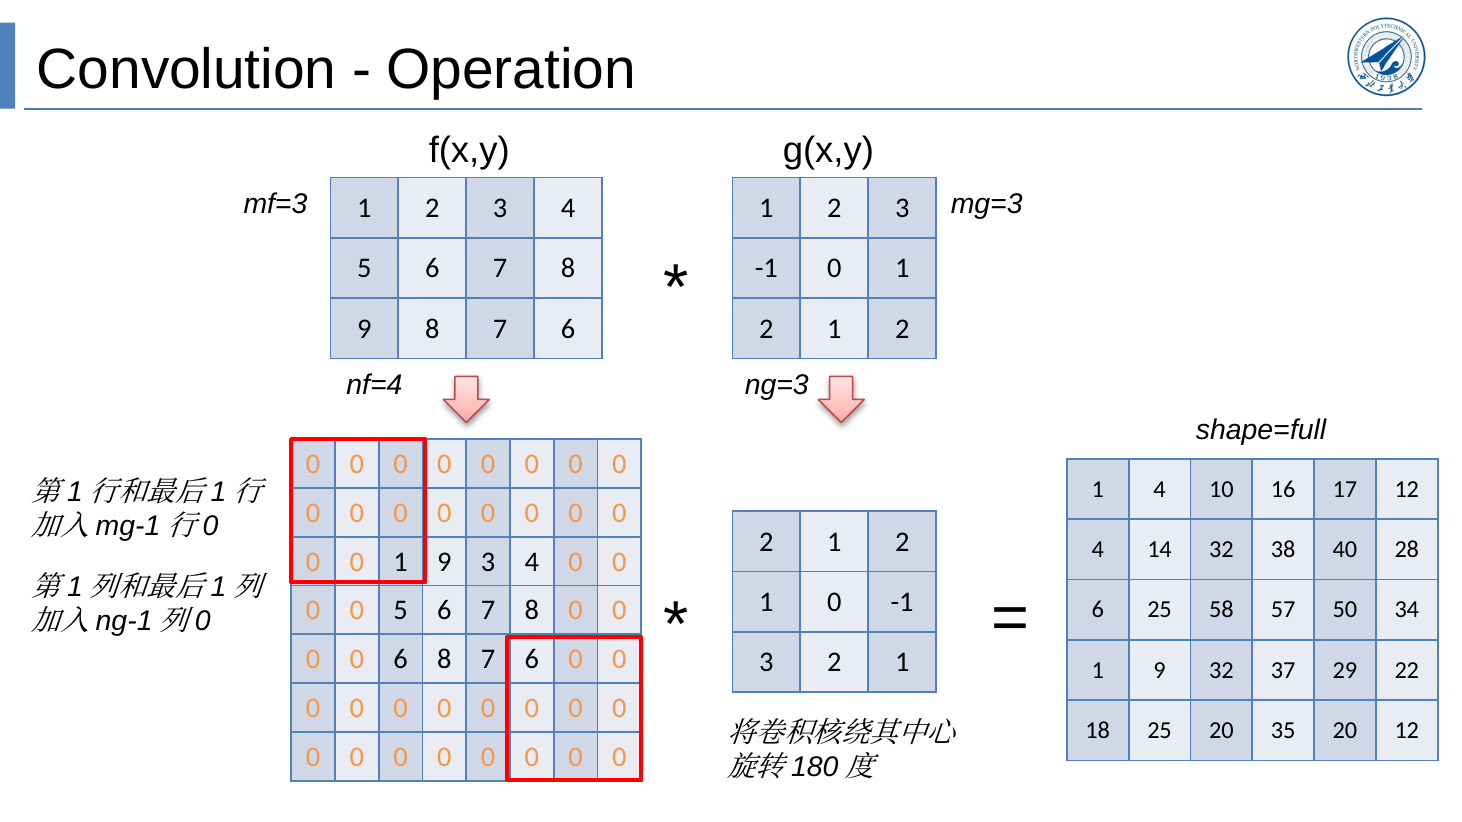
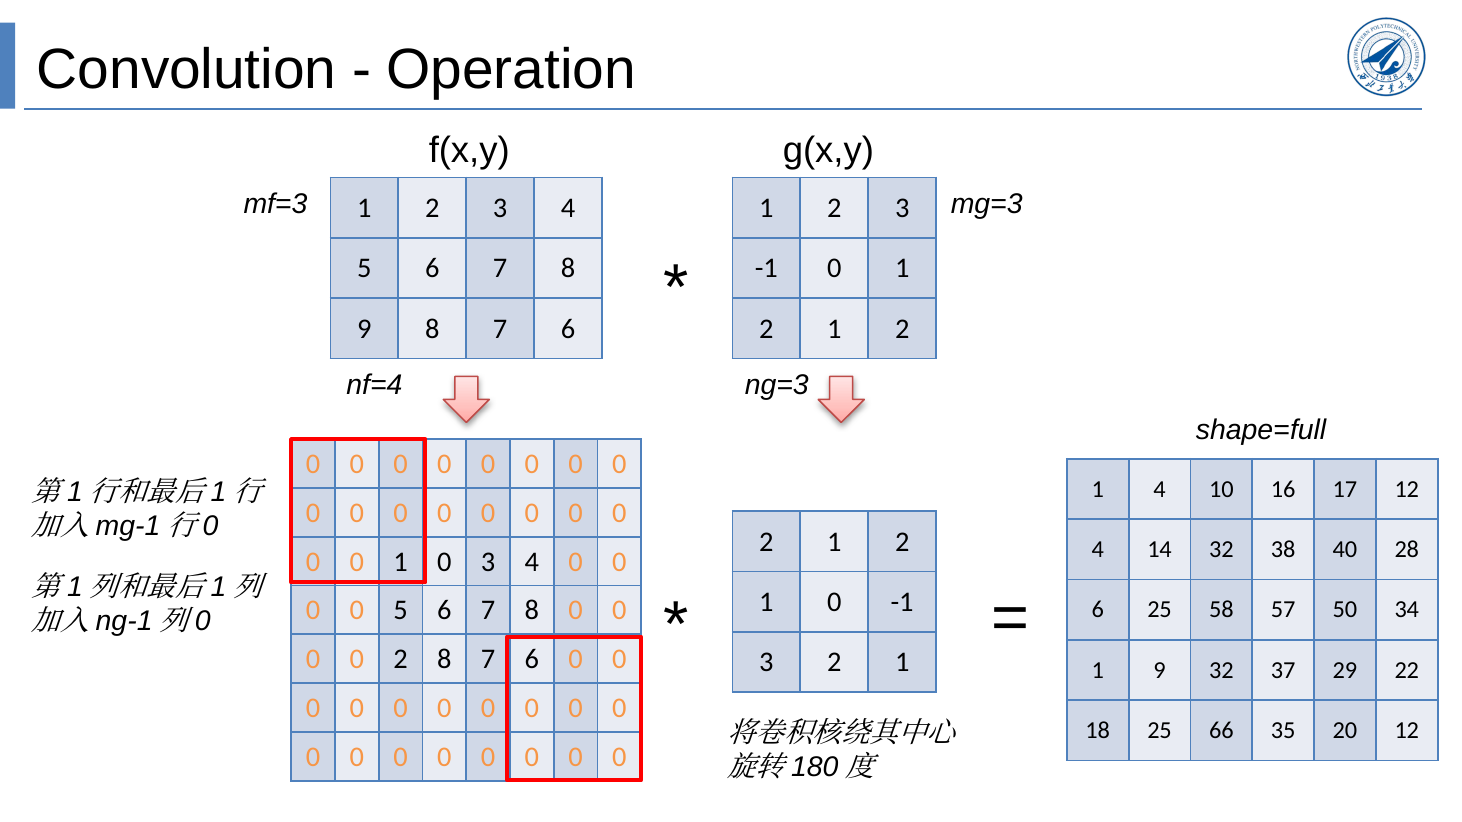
0 1 9: 9 -> 0 (444, 562)
6: 6 -> 2 (401, 660)
25 20: 20 -> 66 (1221, 731)
